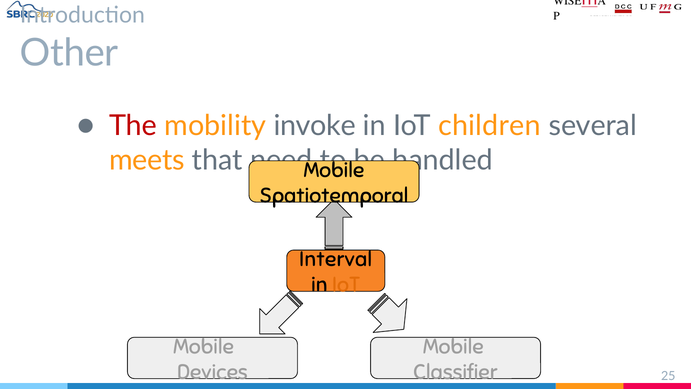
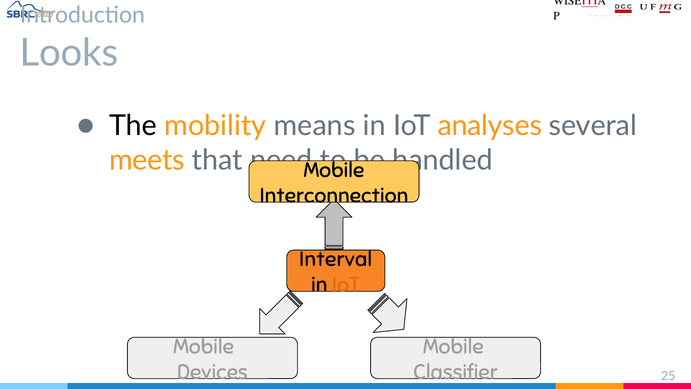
Other: Other -> Looks (69, 53)
The colour: red -> black (133, 126)
invoke: invoke -> means (315, 126)
children: children -> analyses (490, 126)
Spatiotemporal: Spatiotemporal -> Interconnection (334, 195)
